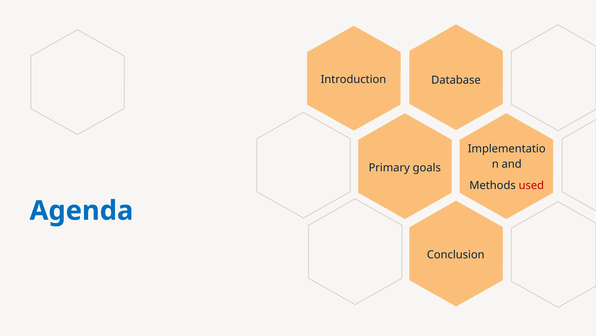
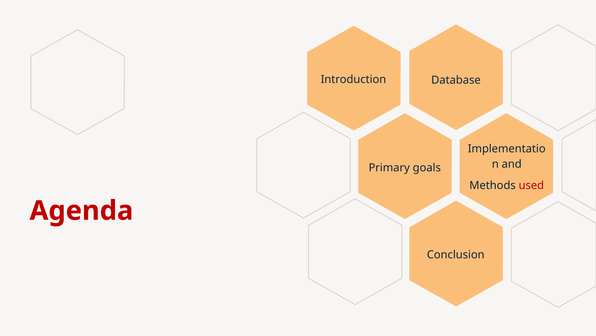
Agenda colour: blue -> red (81, 210)
